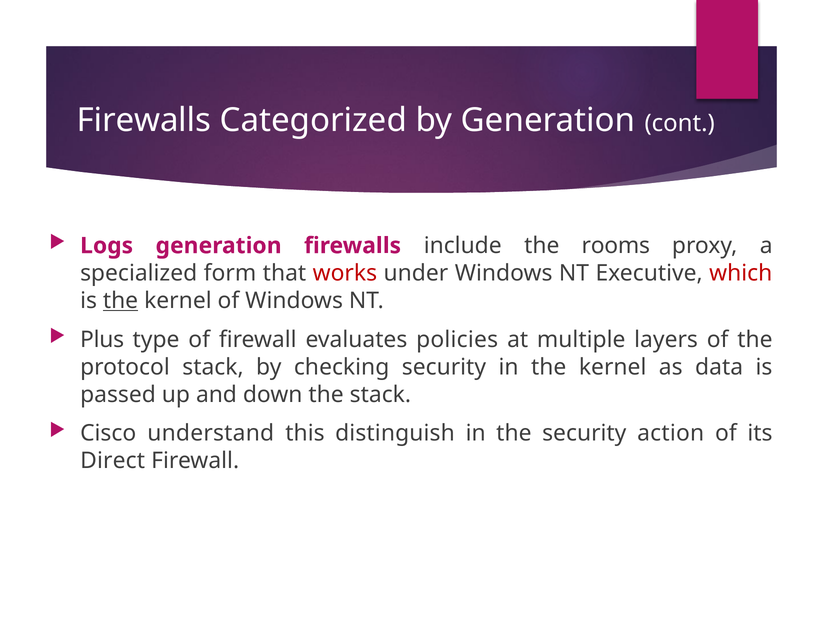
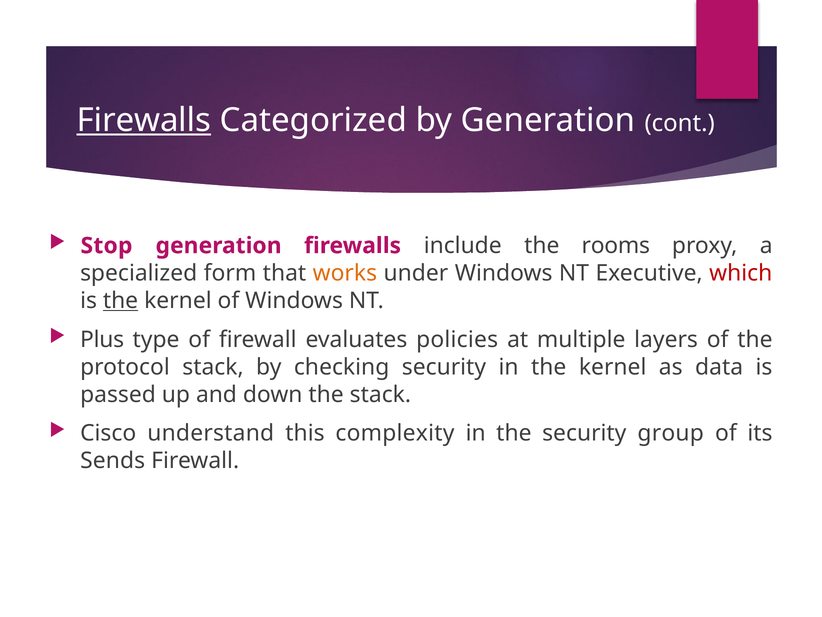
Firewalls underline: none -> present (144, 120)
Logs: Logs -> Stop (107, 246)
works colour: red -> orange (345, 273)
distinguish: distinguish -> complexity (395, 433)
action: action -> group (671, 433)
Direct: Direct -> Sends (113, 460)
